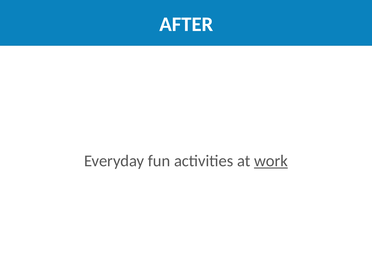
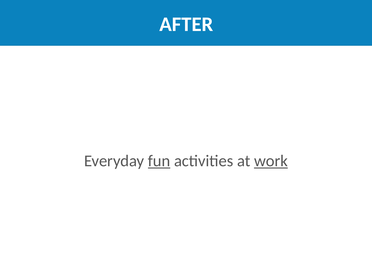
fun underline: none -> present (159, 161)
